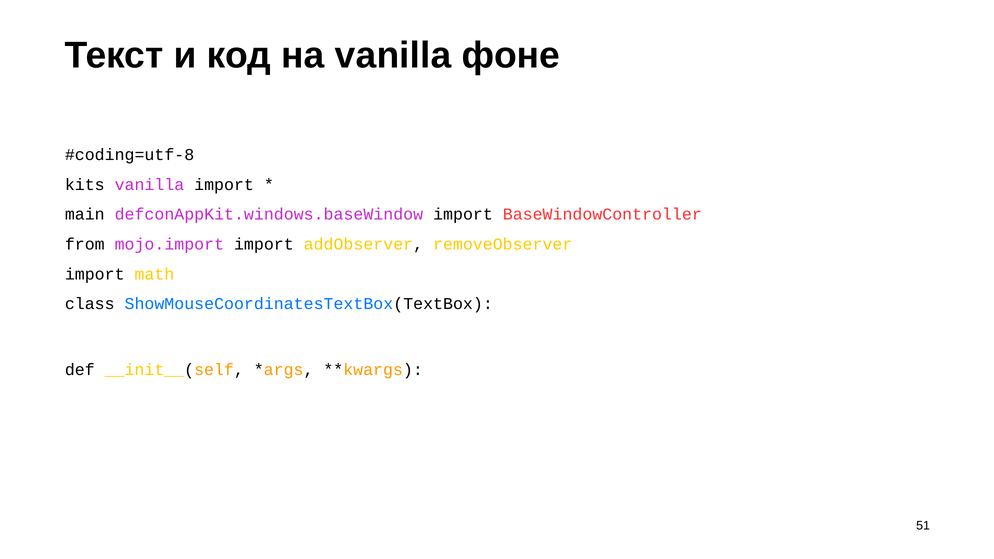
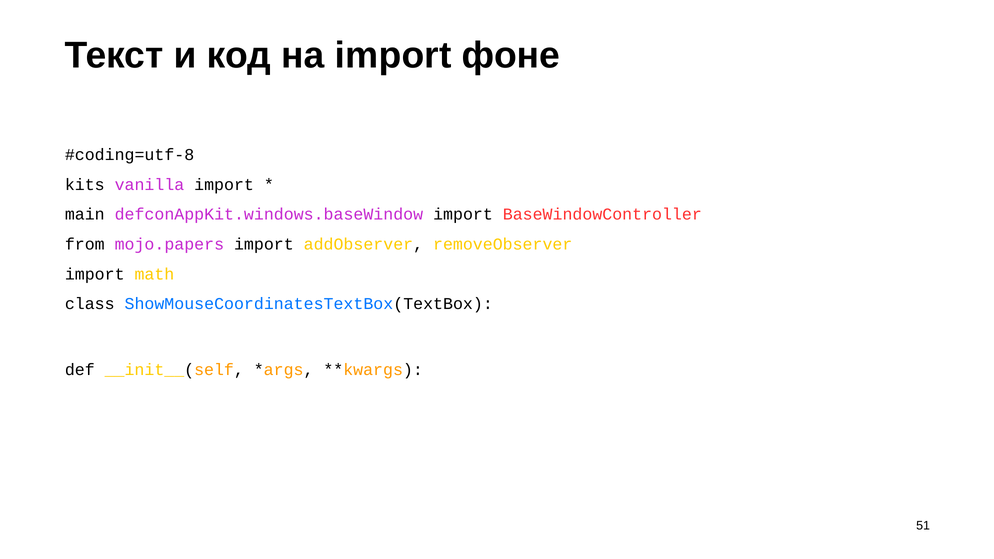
на vanilla: vanilla -> import (393, 55)
mojo.import: mojo.import -> mojo.papers (169, 244)
